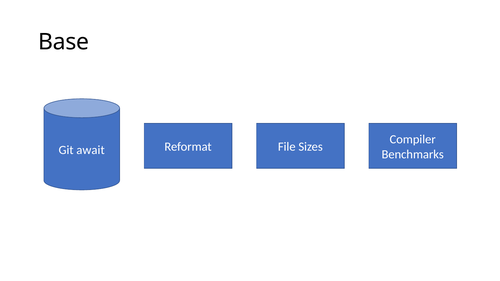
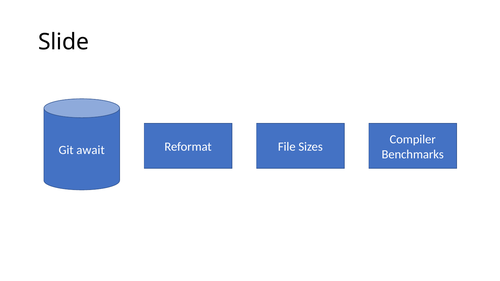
Base: Base -> Slide (64, 42)
